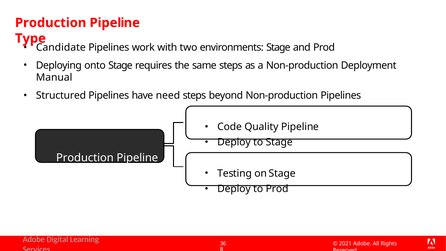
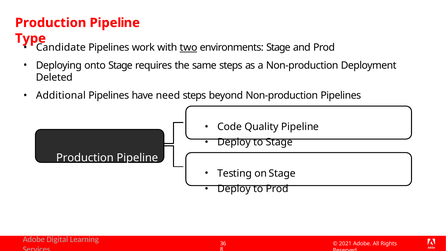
two underline: none -> present (189, 47)
Manual: Manual -> Deleted (54, 78)
Structured: Structured -> Additional (61, 95)
